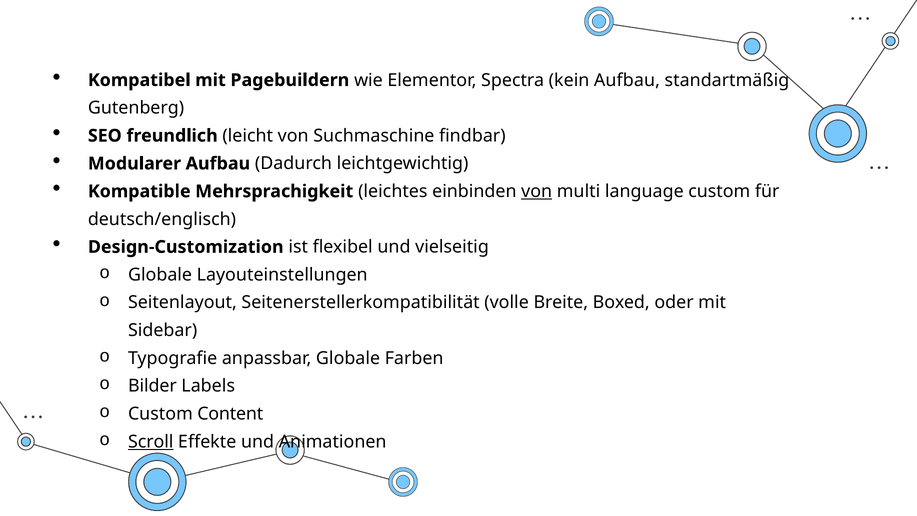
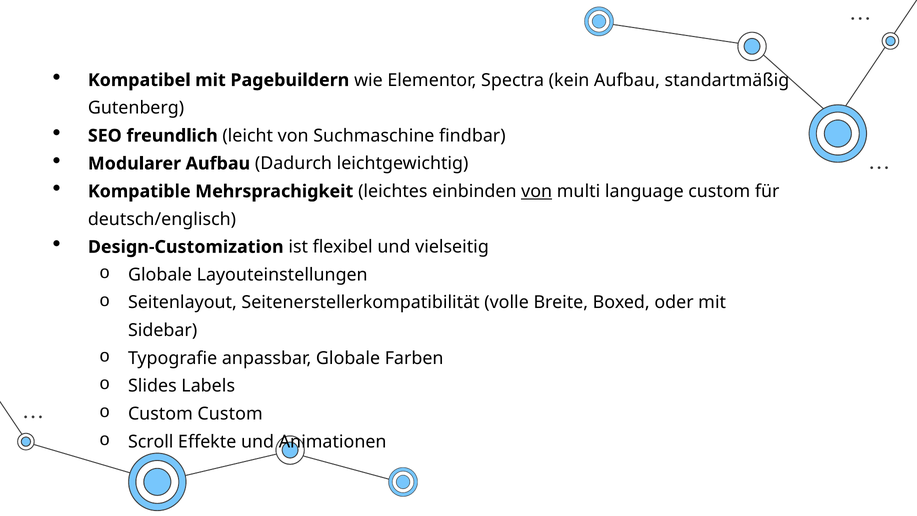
Bilder: Bilder -> Slides (152, 386)
Custom Content: Content -> Custom (230, 414)
Scroll underline: present -> none (151, 441)
